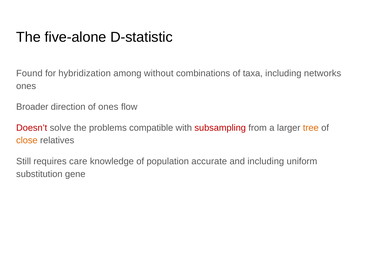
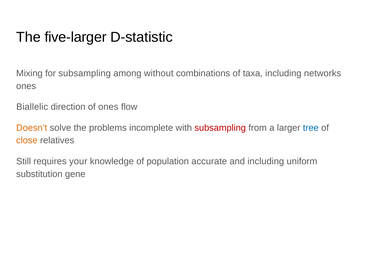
five-alone: five-alone -> five-larger (76, 37)
Found: Found -> Mixing (29, 73)
for hybridization: hybridization -> subsampling (85, 73)
Broader: Broader -> Biallelic (32, 107)
Doesn’t colour: red -> orange (32, 127)
compatible: compatible -> incomplete (151, 127)
tree colour: orange -> blue (311, 127)
care: care -> your (78, 161)
